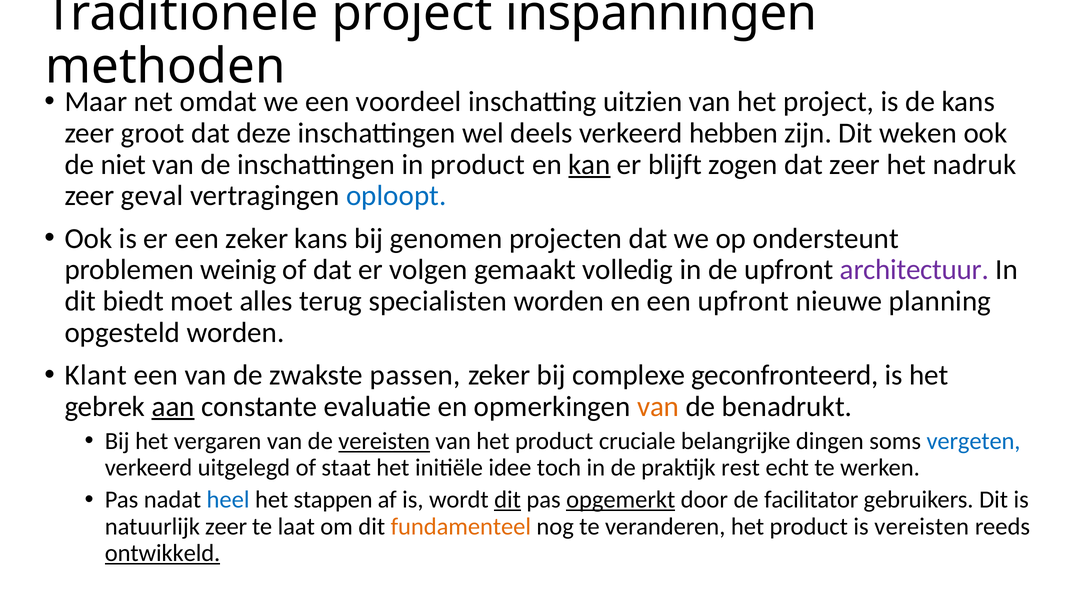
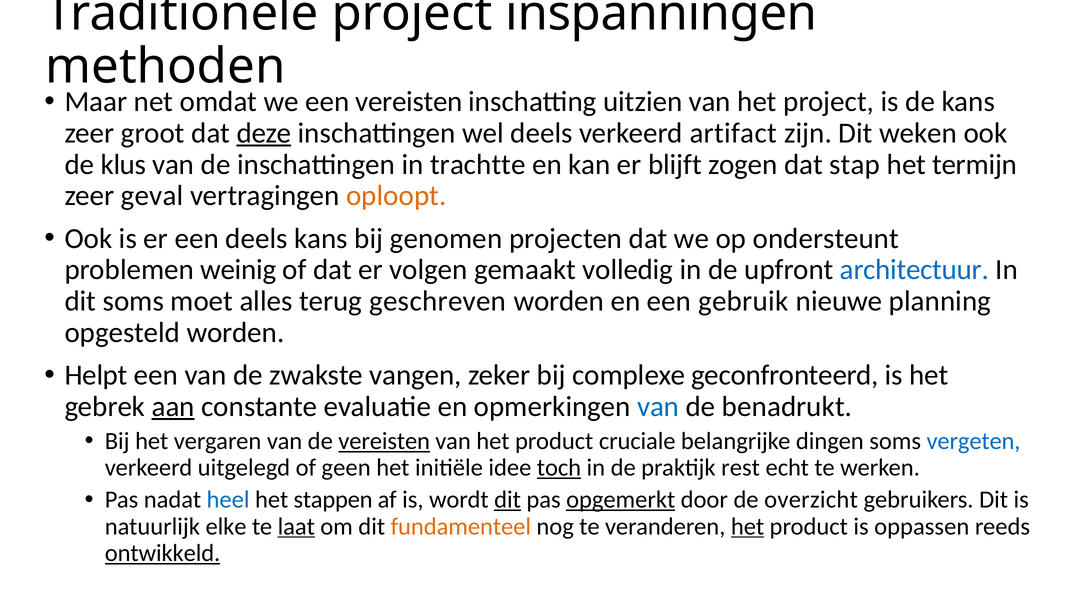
een voordeel: voordeel -> vereisten (409, 102)
deze underline: none -> present (264, 133)
hebben: hebben -> artifact (733, 133)
niet: niet -> klus (124, 164)
in product: product -> trachtte (478, 164)
kan underline: present -> none (589, 164)
dat zeer: zeer -> stap (855, 164)
nadruk: nadruk -> termijn (975, 164)
oploopt colour: blue -> orange (396, 196)
een zeker: zeker -> deels (257, 238)
architectuur colour: purple -> blue (915, 270)
dit biedt: biedt -> soms (133, 301)
specialisten: specialisten -> geschreven (438, 301)
een upfront: upfront -> gebruik (743, 301)
Klant: Klant -> Helpt (96, 375)
passen: passen -> vangen (415, 375)
van colour: orange -> blue (658, 406)
staat: staat -> geen (346, 467)
toch underline: none -> present (559, 467)
facilitator: facilitator -> overzicht (811, 499)
natuurlijk zeer: zeer -> elke (226, 526)
laat underline: none -> present (296, 526)
het underline: none -> present (748, 526)
is vereisten: vereisten -> oppassen (922, 526)
